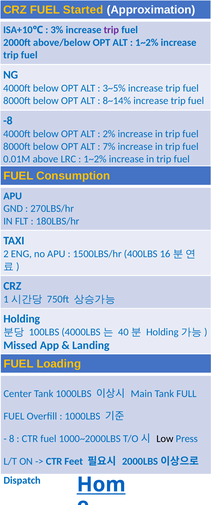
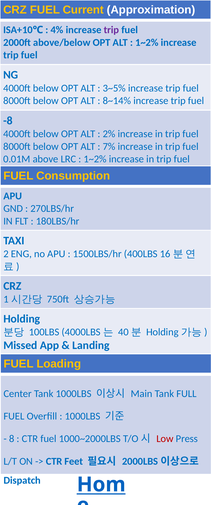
Started: Started -> Current (83, 10)
3%: 3% -> 4% (57, 30)
Low colour: black -> red (165, 439)
